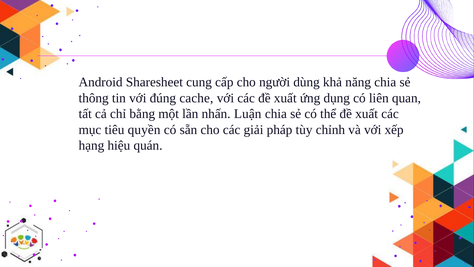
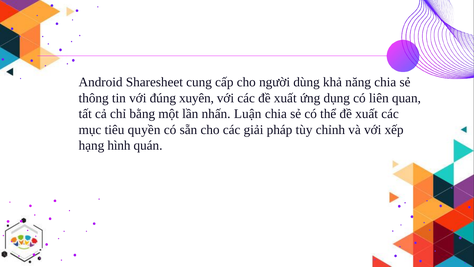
cache: cache -> xuyên (196, 98)
hiệu: hiệu -> hình (119, 145)
